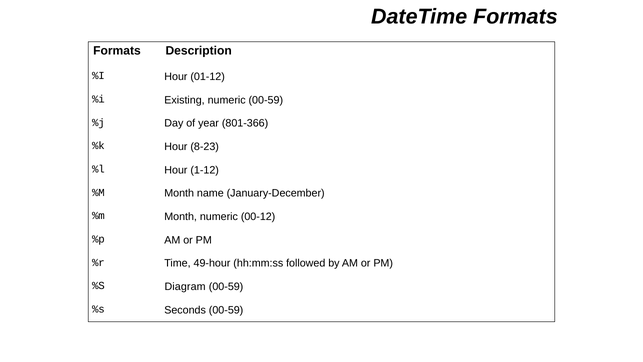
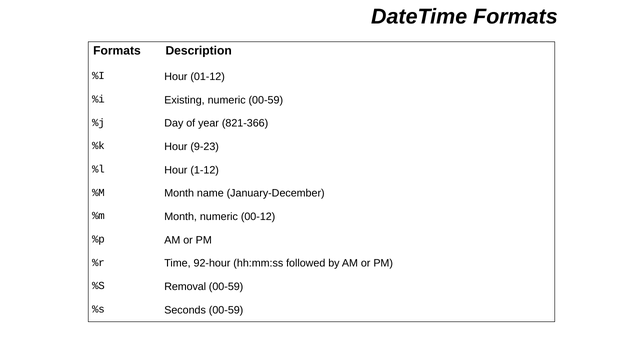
801-366: 801-366 -> 821-366 (245, 123)
8-23: 8-23 -> 9-23 (205, 147)
49-hour: 49-hour -> 92-hour (212, 263)
Diagram: Diagram -> Removal (185, 287)
